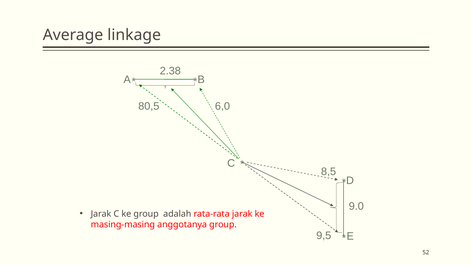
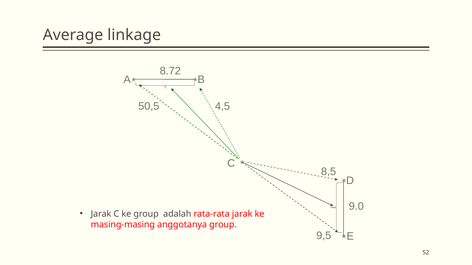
2.38: 2.38 -> 8.72 (170, 71)
80,5: 80,5 -> 50,5 (149, 107)
6,0: 6,0 -> 4,5 (222, 107)
